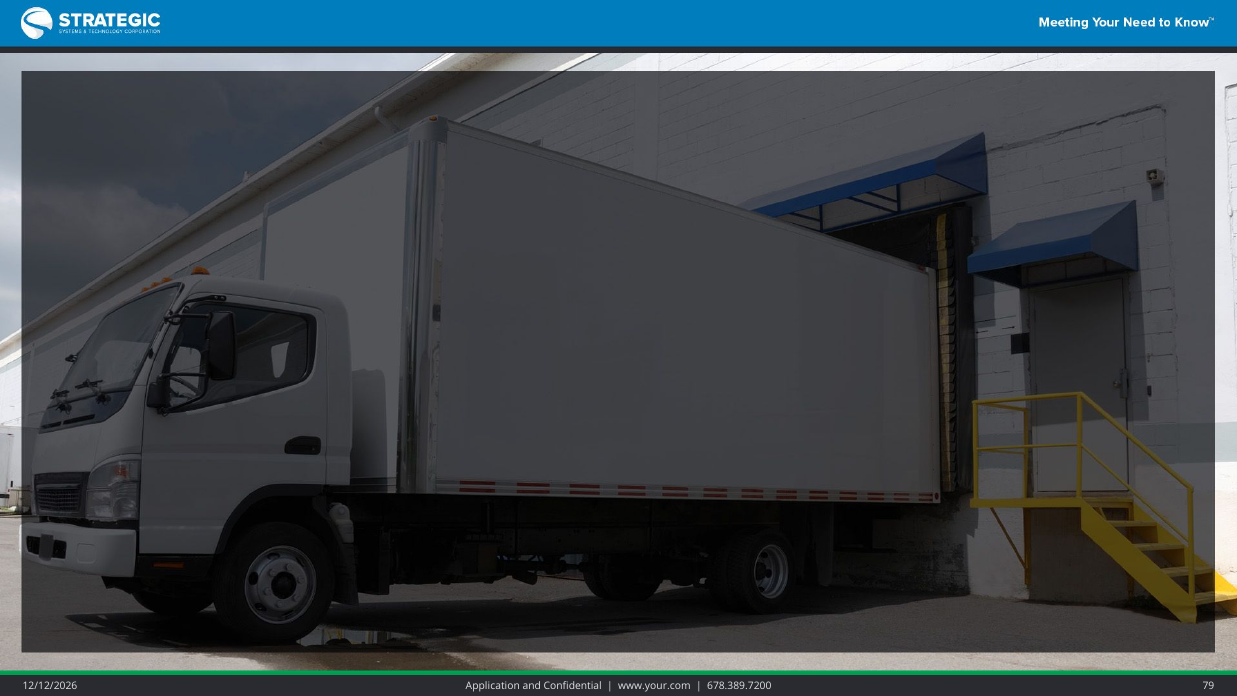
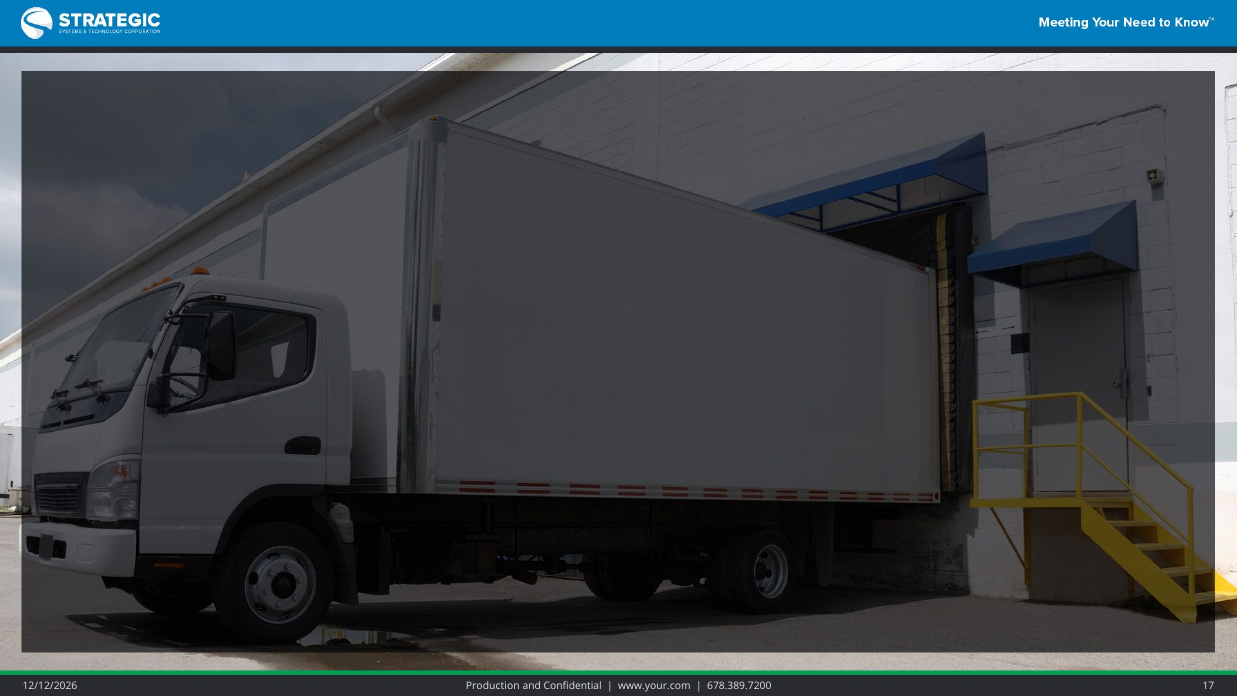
Application: Application -> Production (493, 686)
79: 79 -> 17 (1208, 686)
